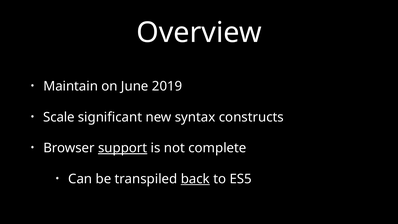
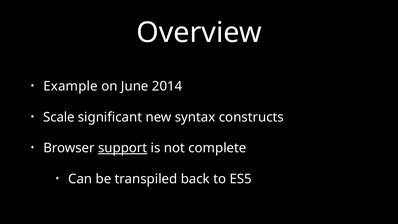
Maintain: Maintain -> Example (71, 86)
2019: 2019 -> 2014 (167, 86)
back underline: present -> none (195, 179)
